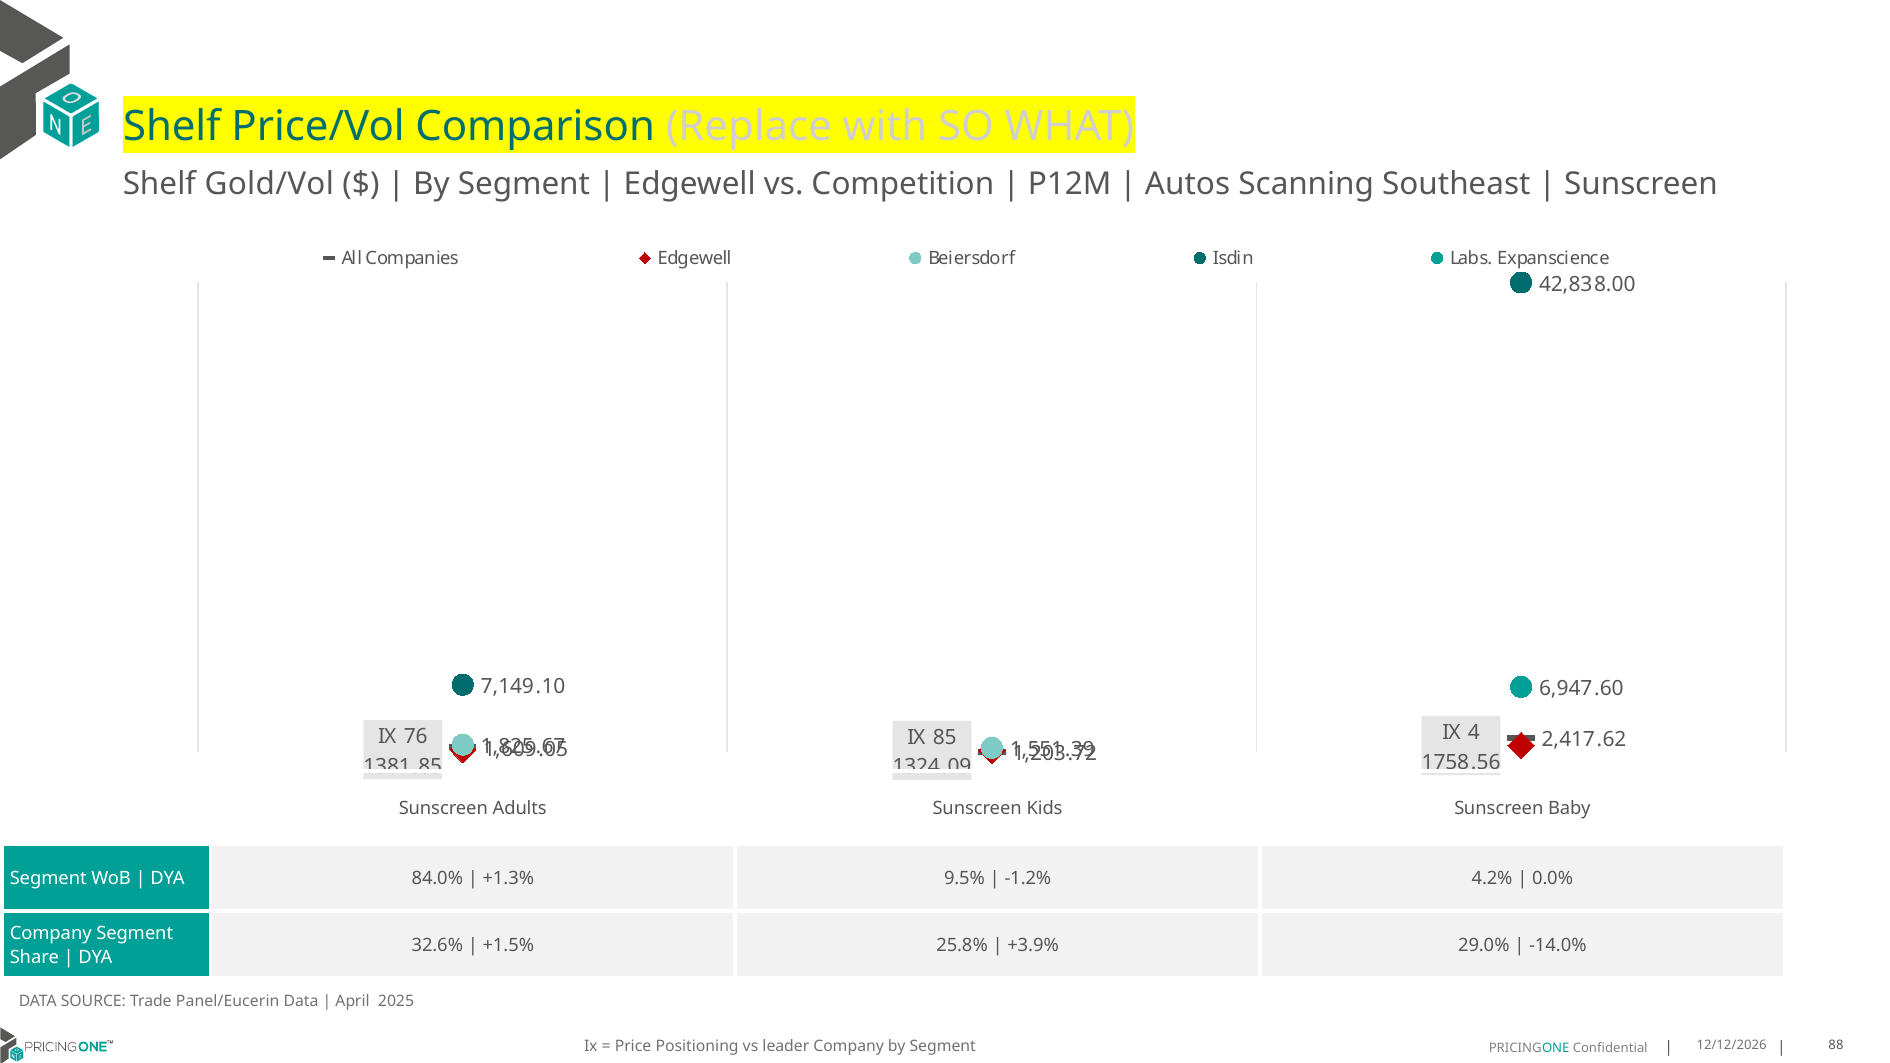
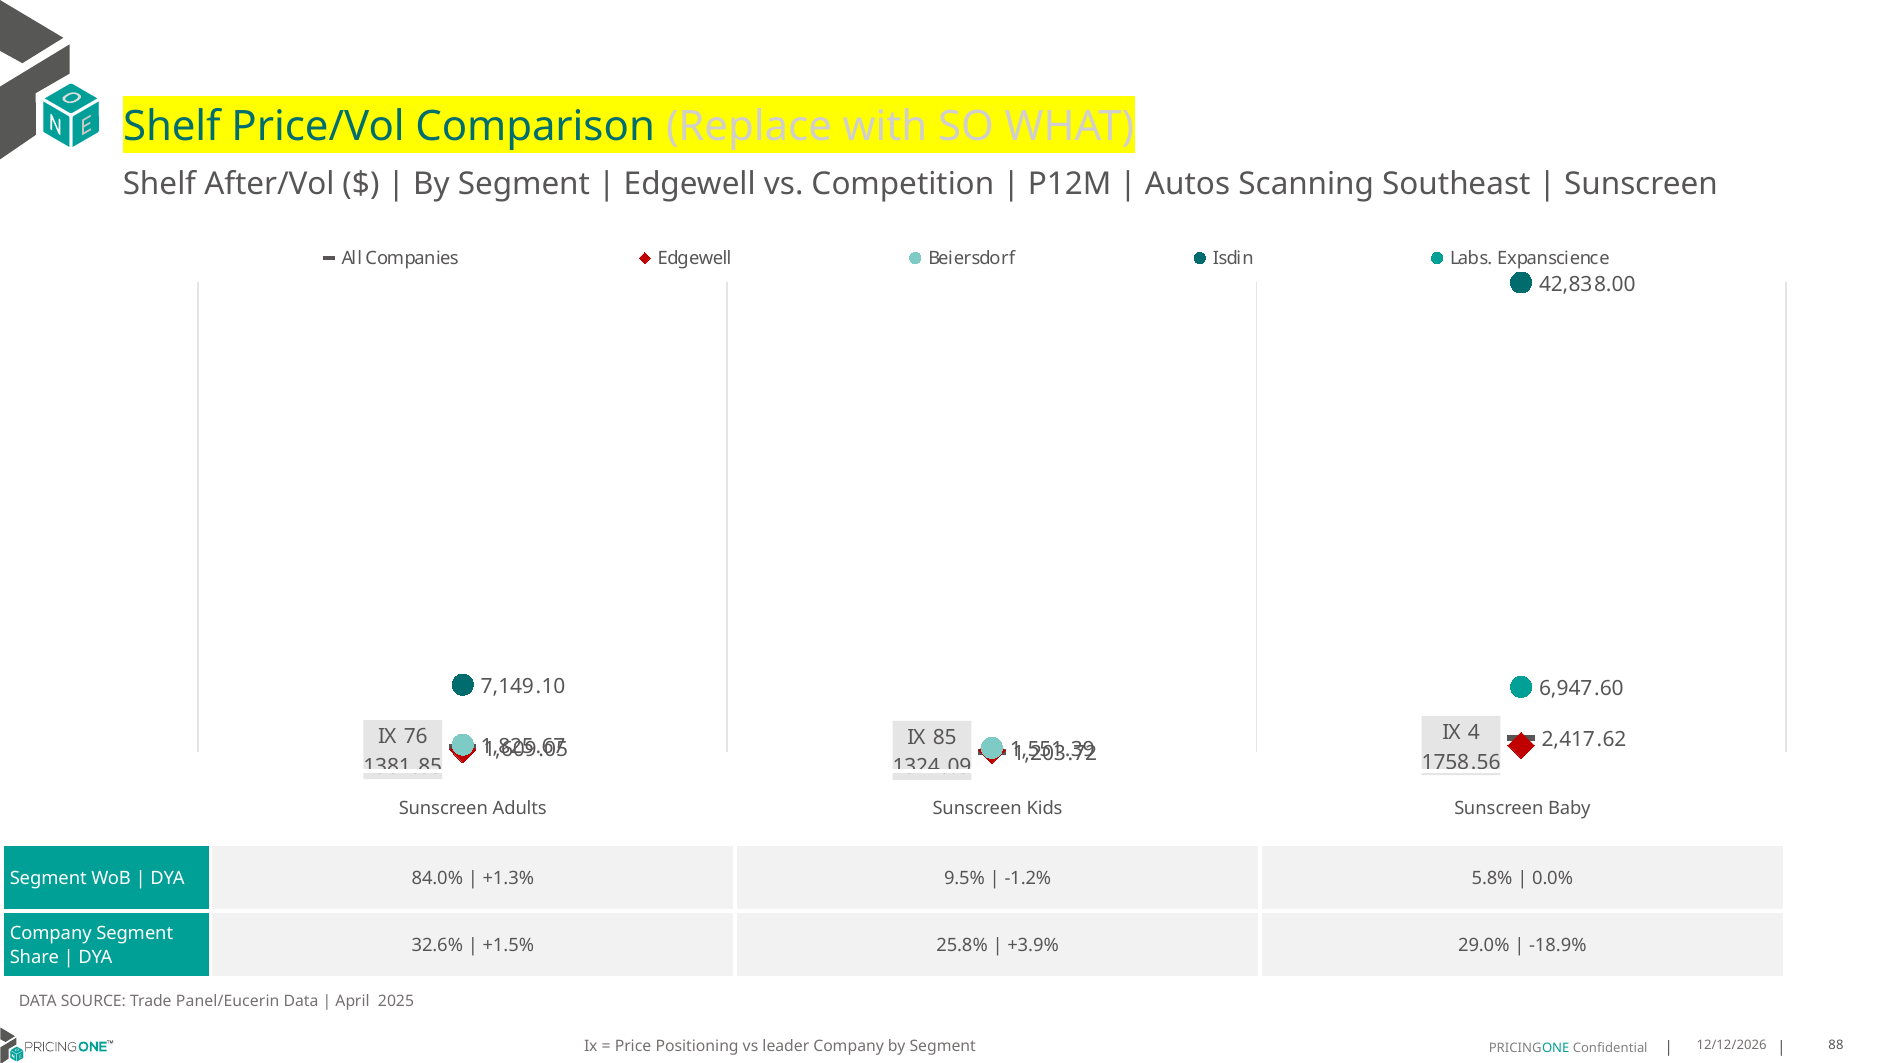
Gold/Vol: Gold/Vol -> After/Vol (269, 184)
4.2%: 4.2% -> 5.8% (1492, 879)
-14.0%: -14.0% -> -18.9% (1558, 946)
